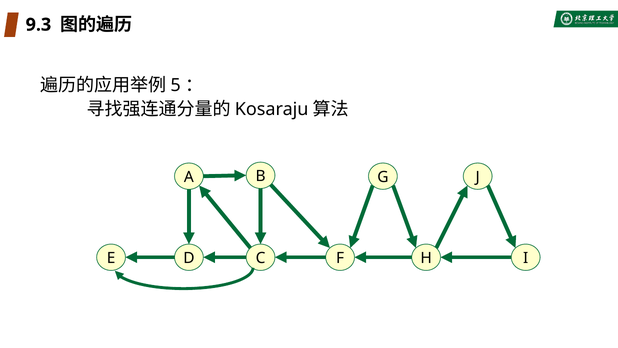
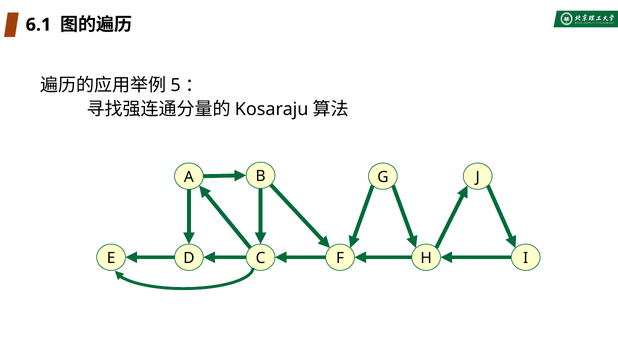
9.3: 9.3 -> 6.1 (38, 25)
